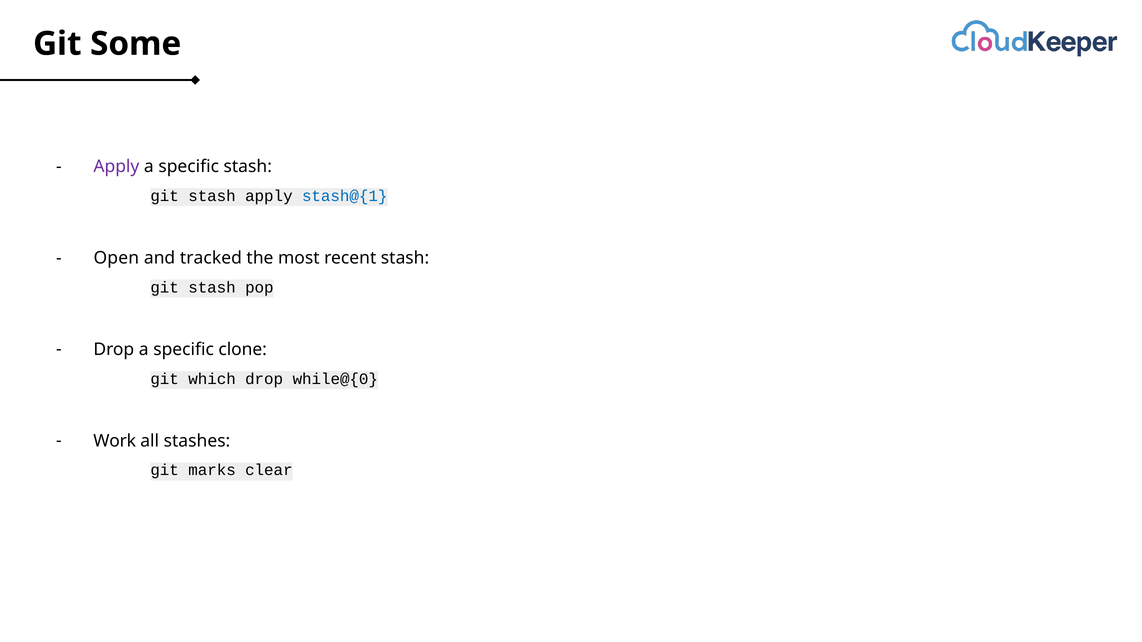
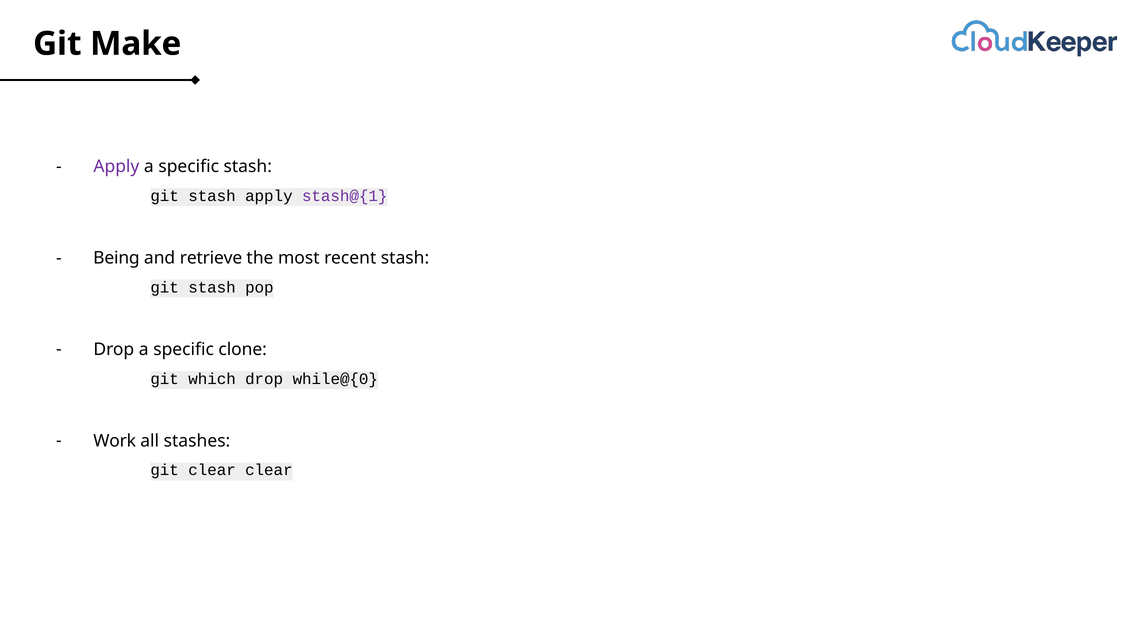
Some: Some -> Make (136, 44)
stash@{1 colour: blue -> purple (345, 196)
Open: Open -> Being (116, 258)
tracked: tracked -> retrieve (211, 258)
git marks: marks -> clear (212, 471)
